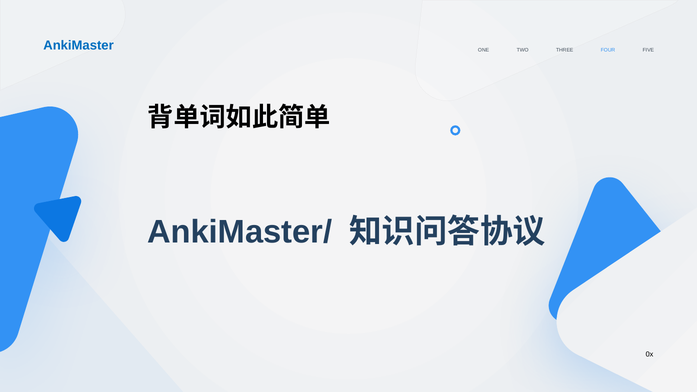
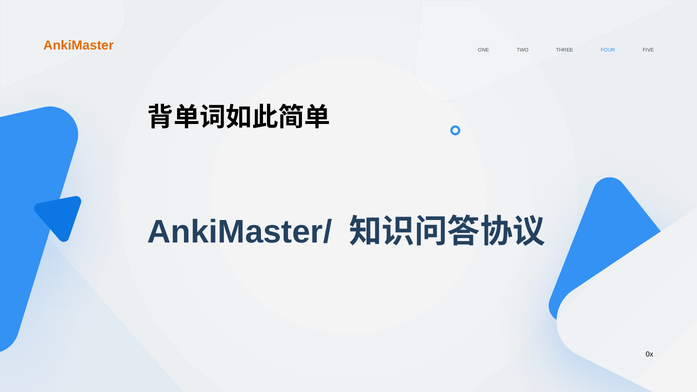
AnkiMaster colour: blue -> orange (79, 46)
